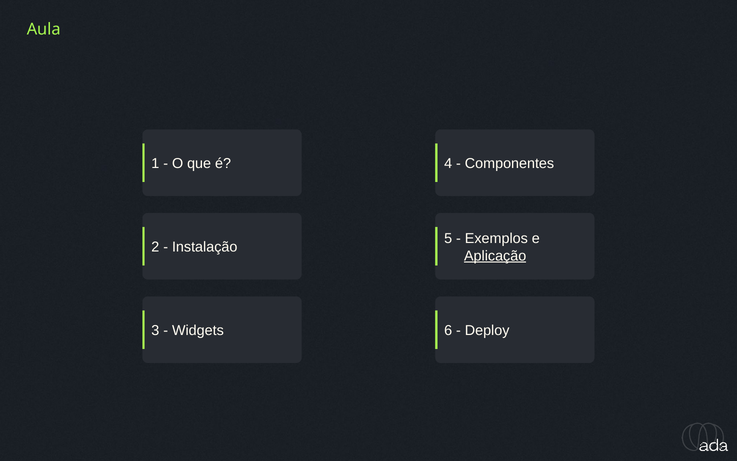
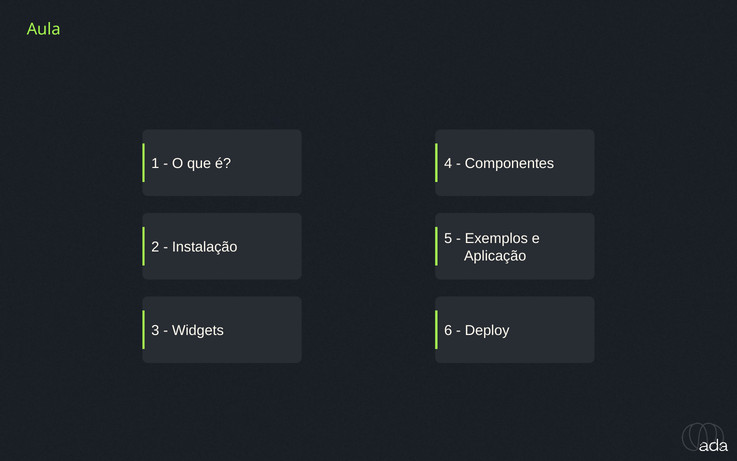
Aplicação underline: present -> none (495, 256)
